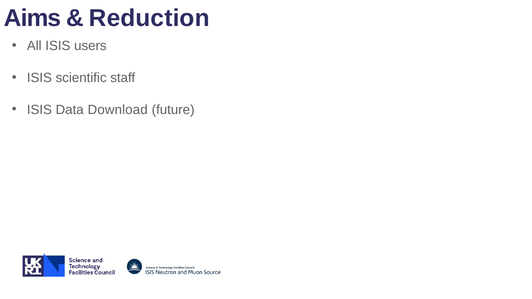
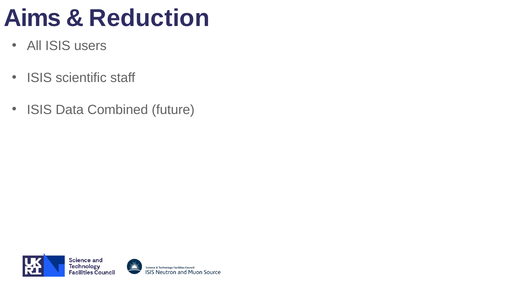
Download: Download -> Combined (118, 110)
